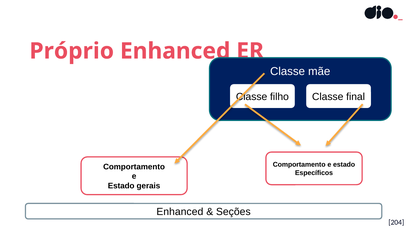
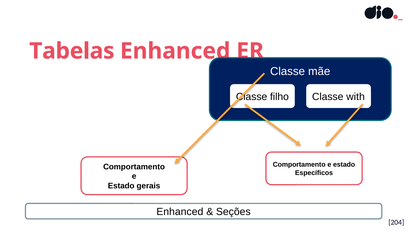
Próprio: Próprio -> Tabelas (72, 51)
final: final -> with (356, 97)
